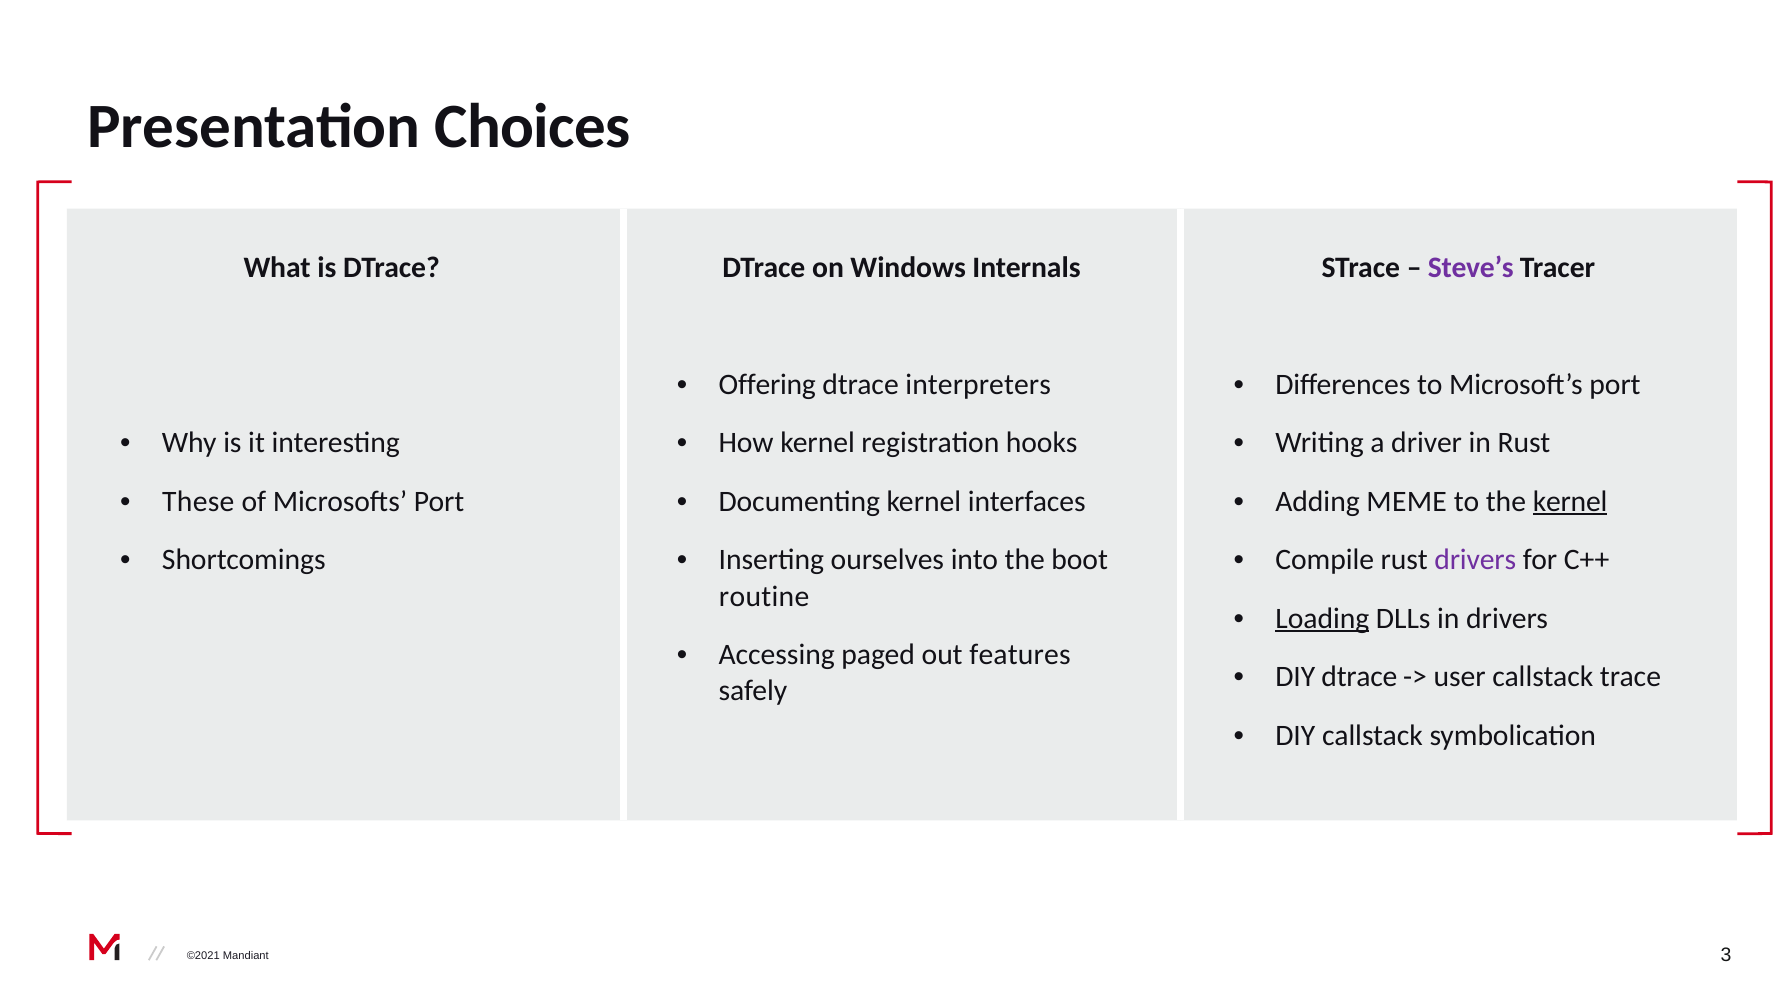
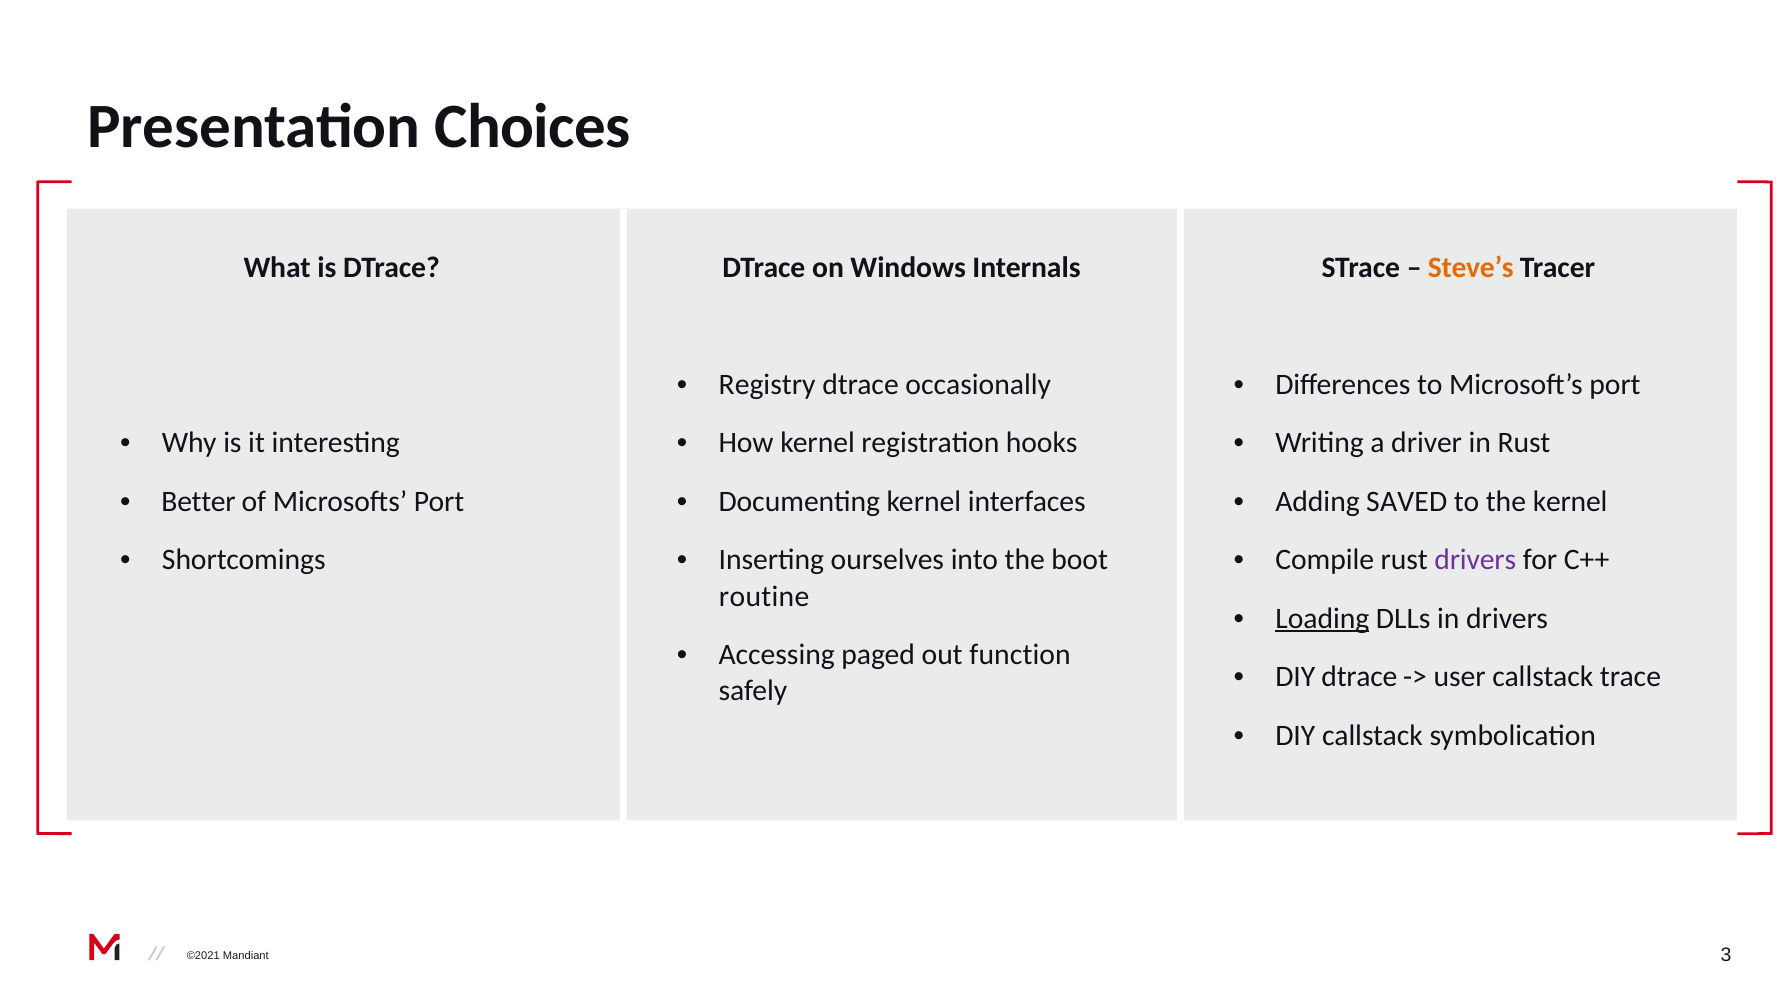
Steve’s colour: purple -> orange (1471, 267)
Offering: Offering -> Registry (767, 384)
interpreters: interpreters -> occasionally (978, 384)
These: These -> Better (199, 501)
MEME: MEME -> SAVED (1407, 501)
kernel underline: present -> none (1570, 501)
features: features -> function (1020, 655)
